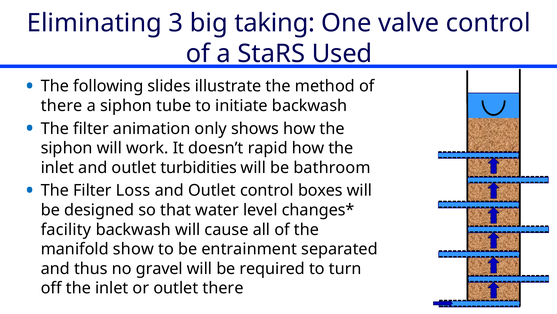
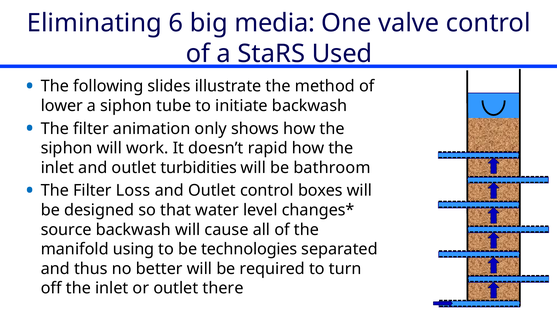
3: 3 -> 6 (176, 23)
taking: taking -> media (275, 23)
there: there -> lower (62, 106)
facility: facility -> source (66, 229)
show: show -> using (134, 249)
entrainment: entrainment -> technologies (249, 249)
gravel: gravel -> better (159, 268)
